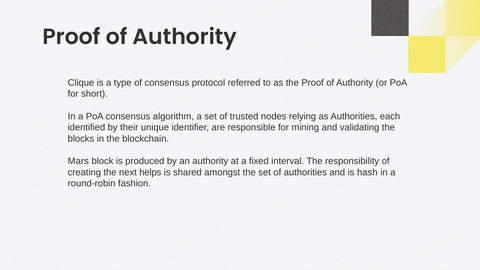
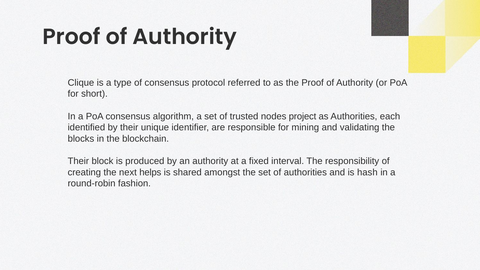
relying: relying -> project (303, 116)
Mars: Mars -> Their (78, 161)
